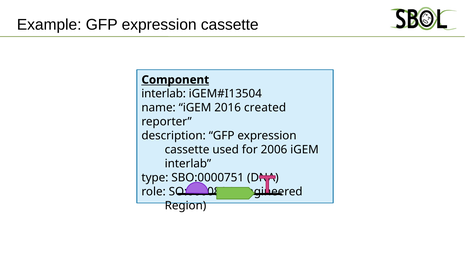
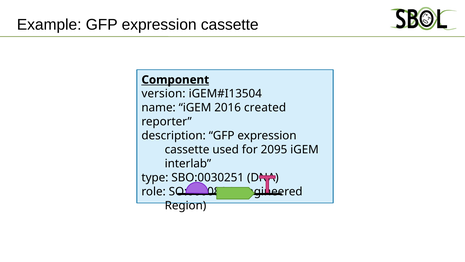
interlab: interlab -> version (164, 94)
2006: 2006 -> 2095 (274, 149)
SBO:0000751: SBO:0000751 -> SBO:0030251 (208, 177)
